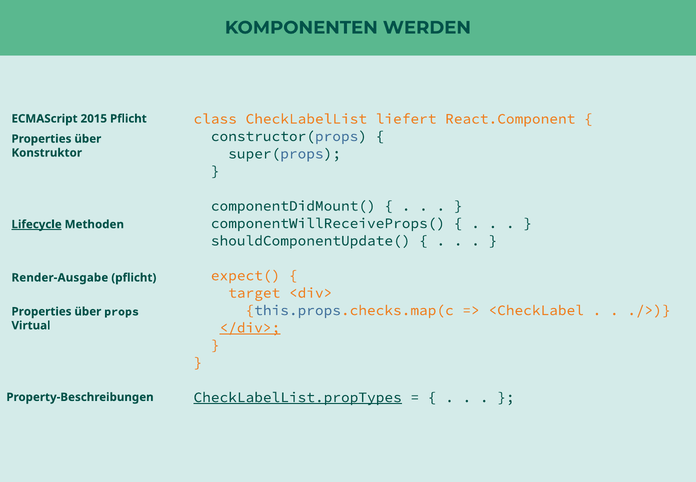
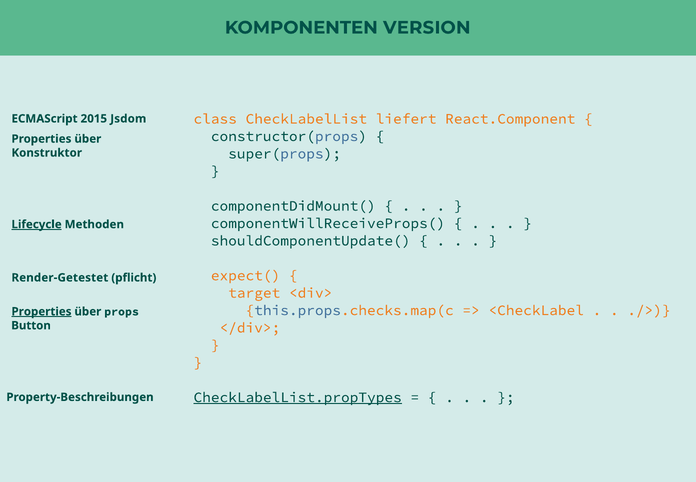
WERDEN: WERDEN -> VERSION (427, 28)
2015 Pflicht: Pflicht -> Jsdom (128, 119)
Render-Ausgabe: Render-Ausgabe -> Render-Getestet (60, 278)
Properties underline: none -> present (41, 311)
Virtual: Virtual -> Button (31, 325)
</div> underline: present -> none (250, 328)
